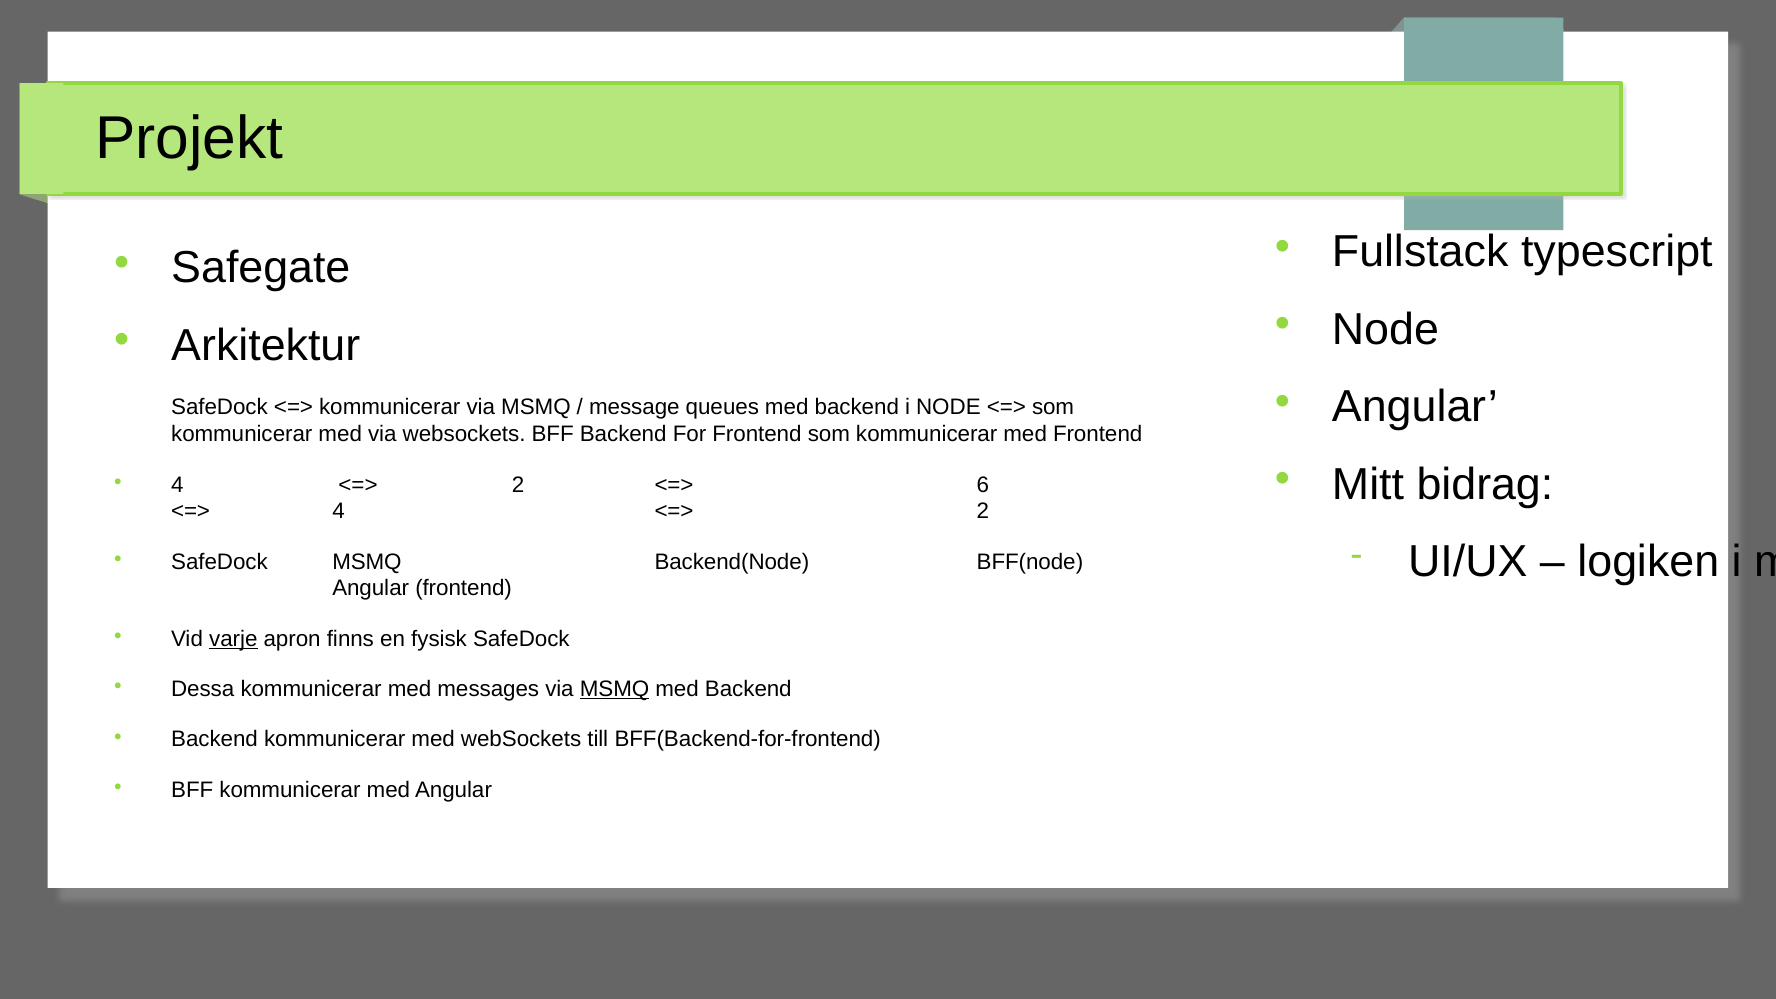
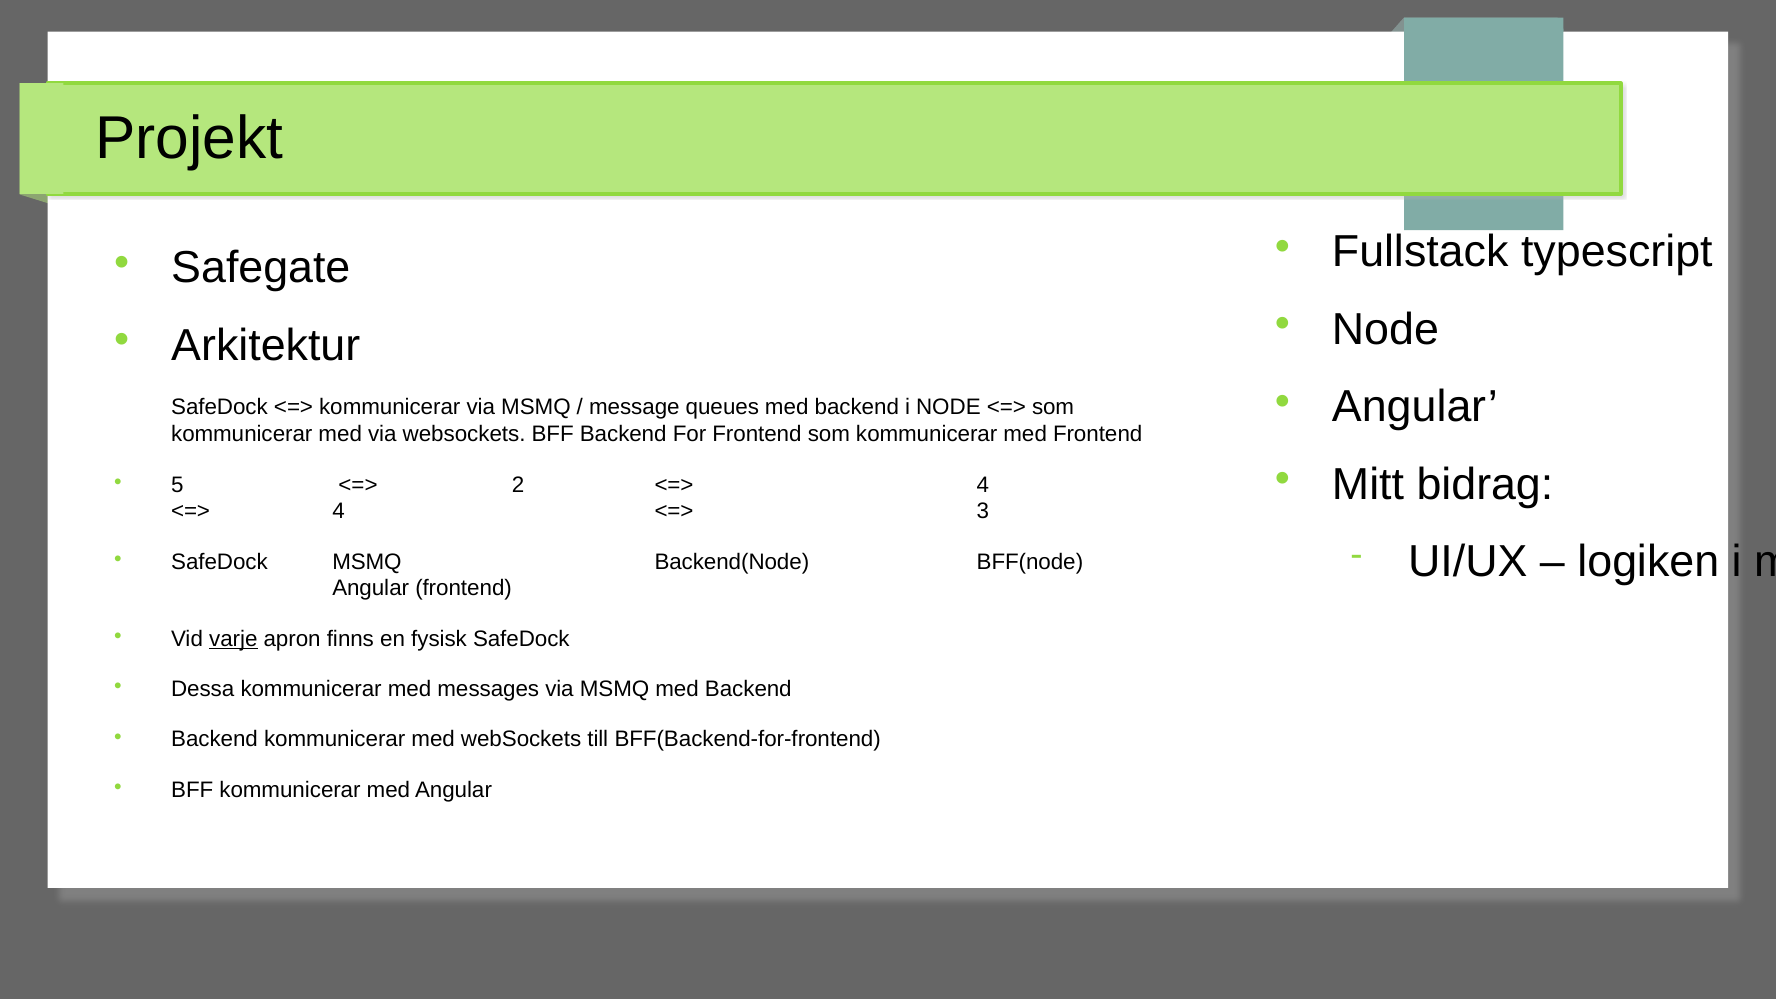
4: 4 -> 5 (177, 485)
6: 6 -> 4 (983, 485)
2: 2 -> 3 (983, 511)
MSMQ underline: present -> none (615, 689)
